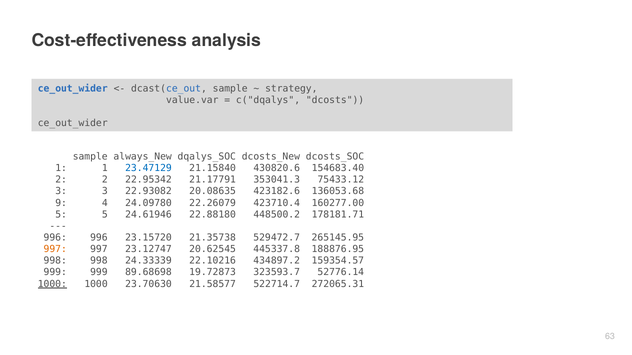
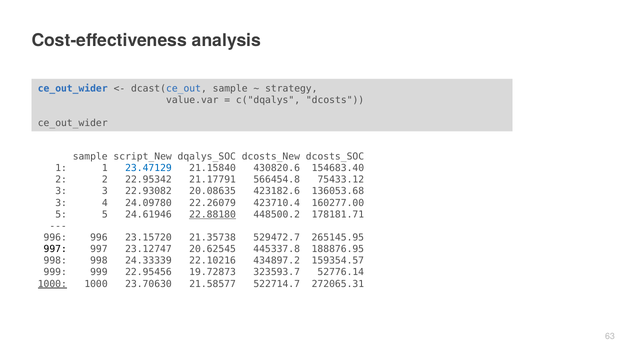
always_New: always_New -> script_New (143, 157)
353041.3: 353041.3 -> 566454.8 (277, 180)
9: 9 -> 3 (61, 203)
22.88180 underline: none -> present (213, 215)
997 colour: orange -> black (55, 250)
89.68698: 89.68698 -> 22.95456 (148, 273)
